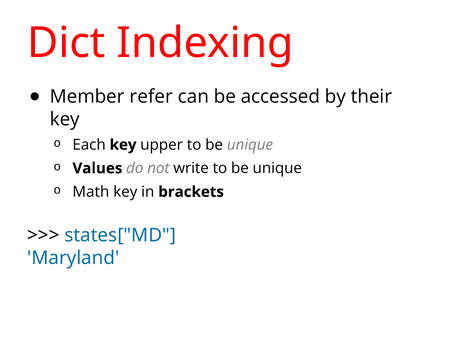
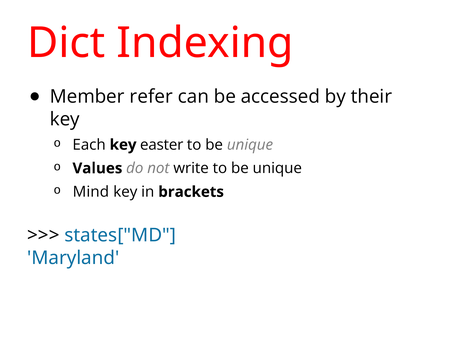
upper: upper -> easter (162, 145)
Math: Math -> Mind (91, 192)
